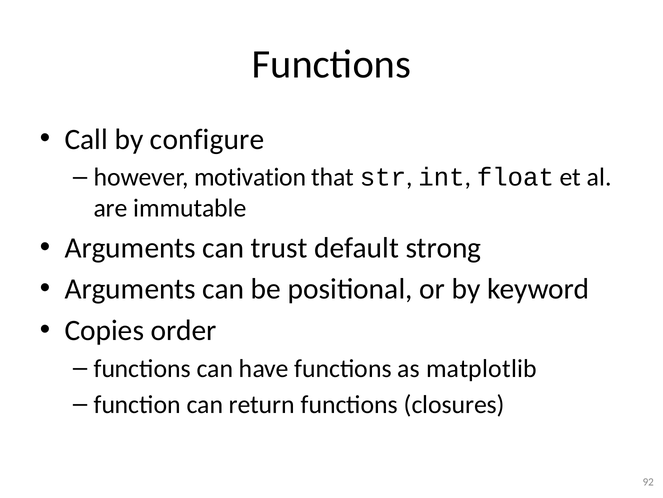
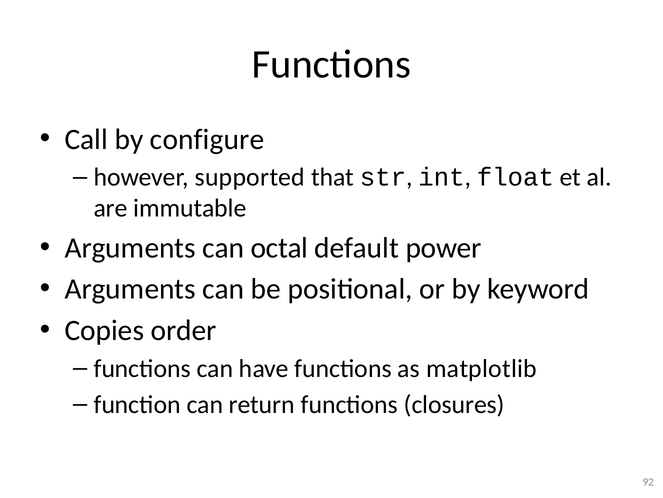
motivation: motivation -> supported (250, 177)
trust: trust -> octal (279, 247)
strong: strong -> power (443, 247)
